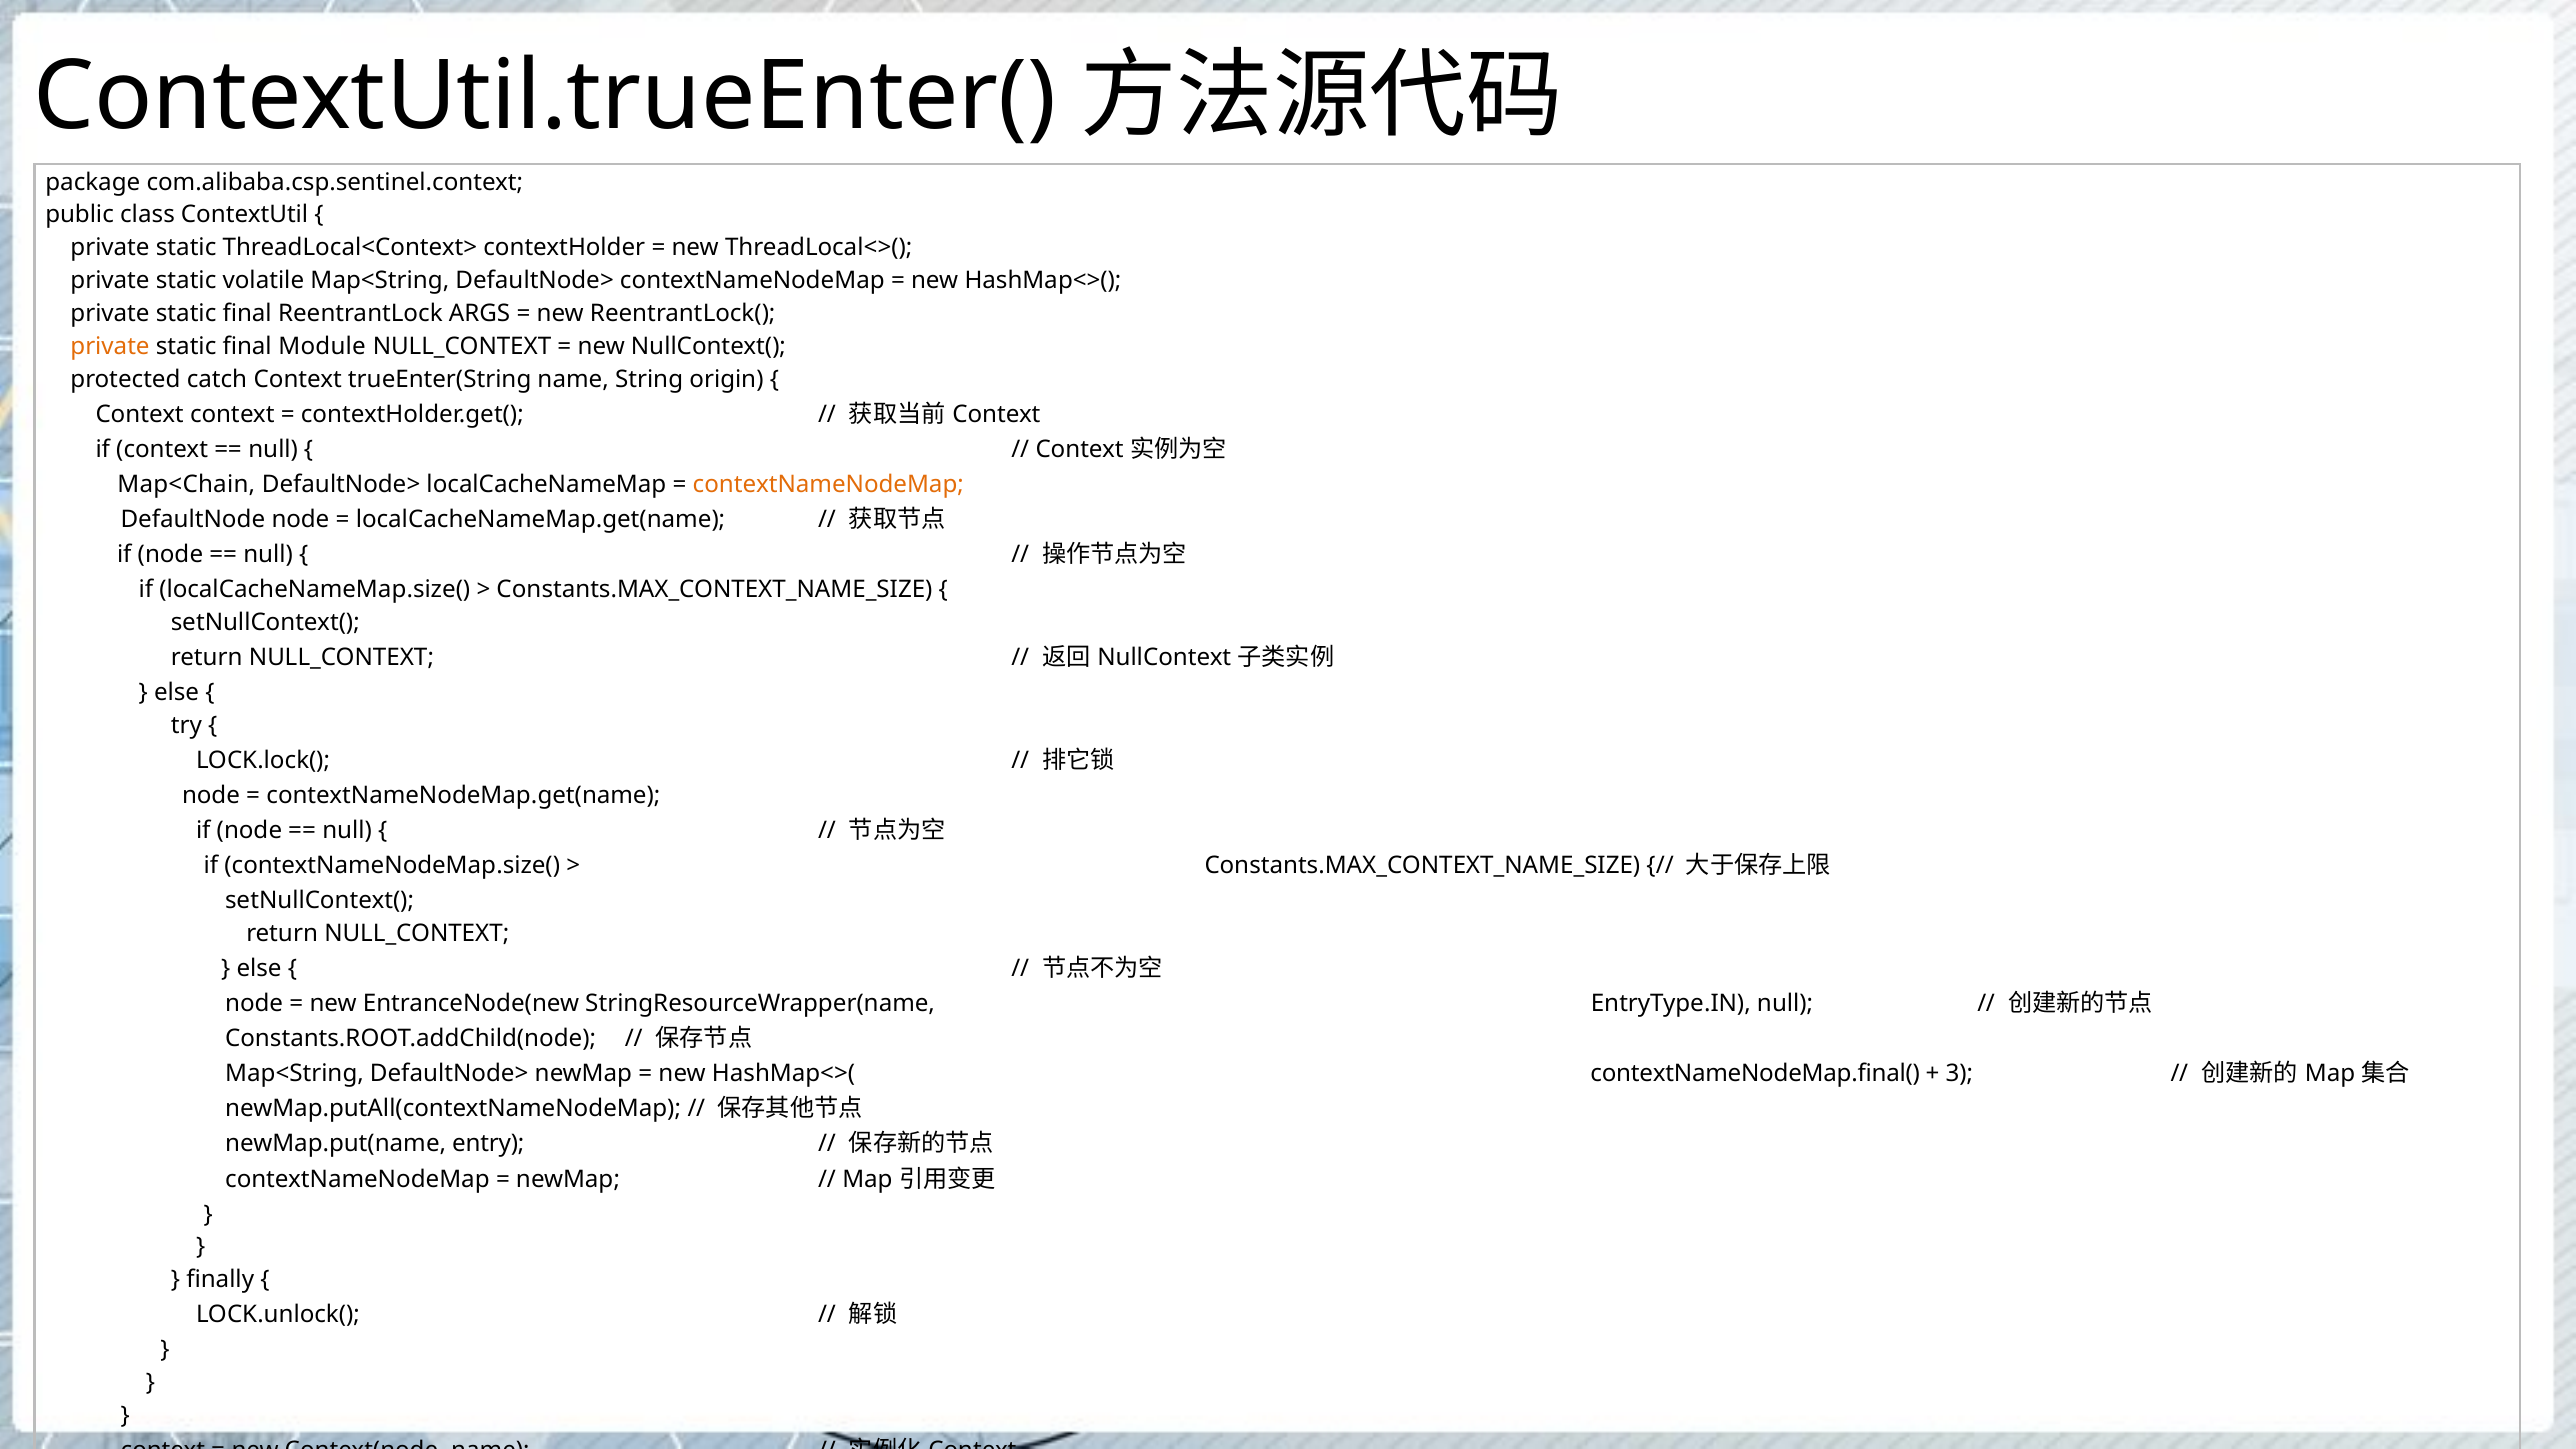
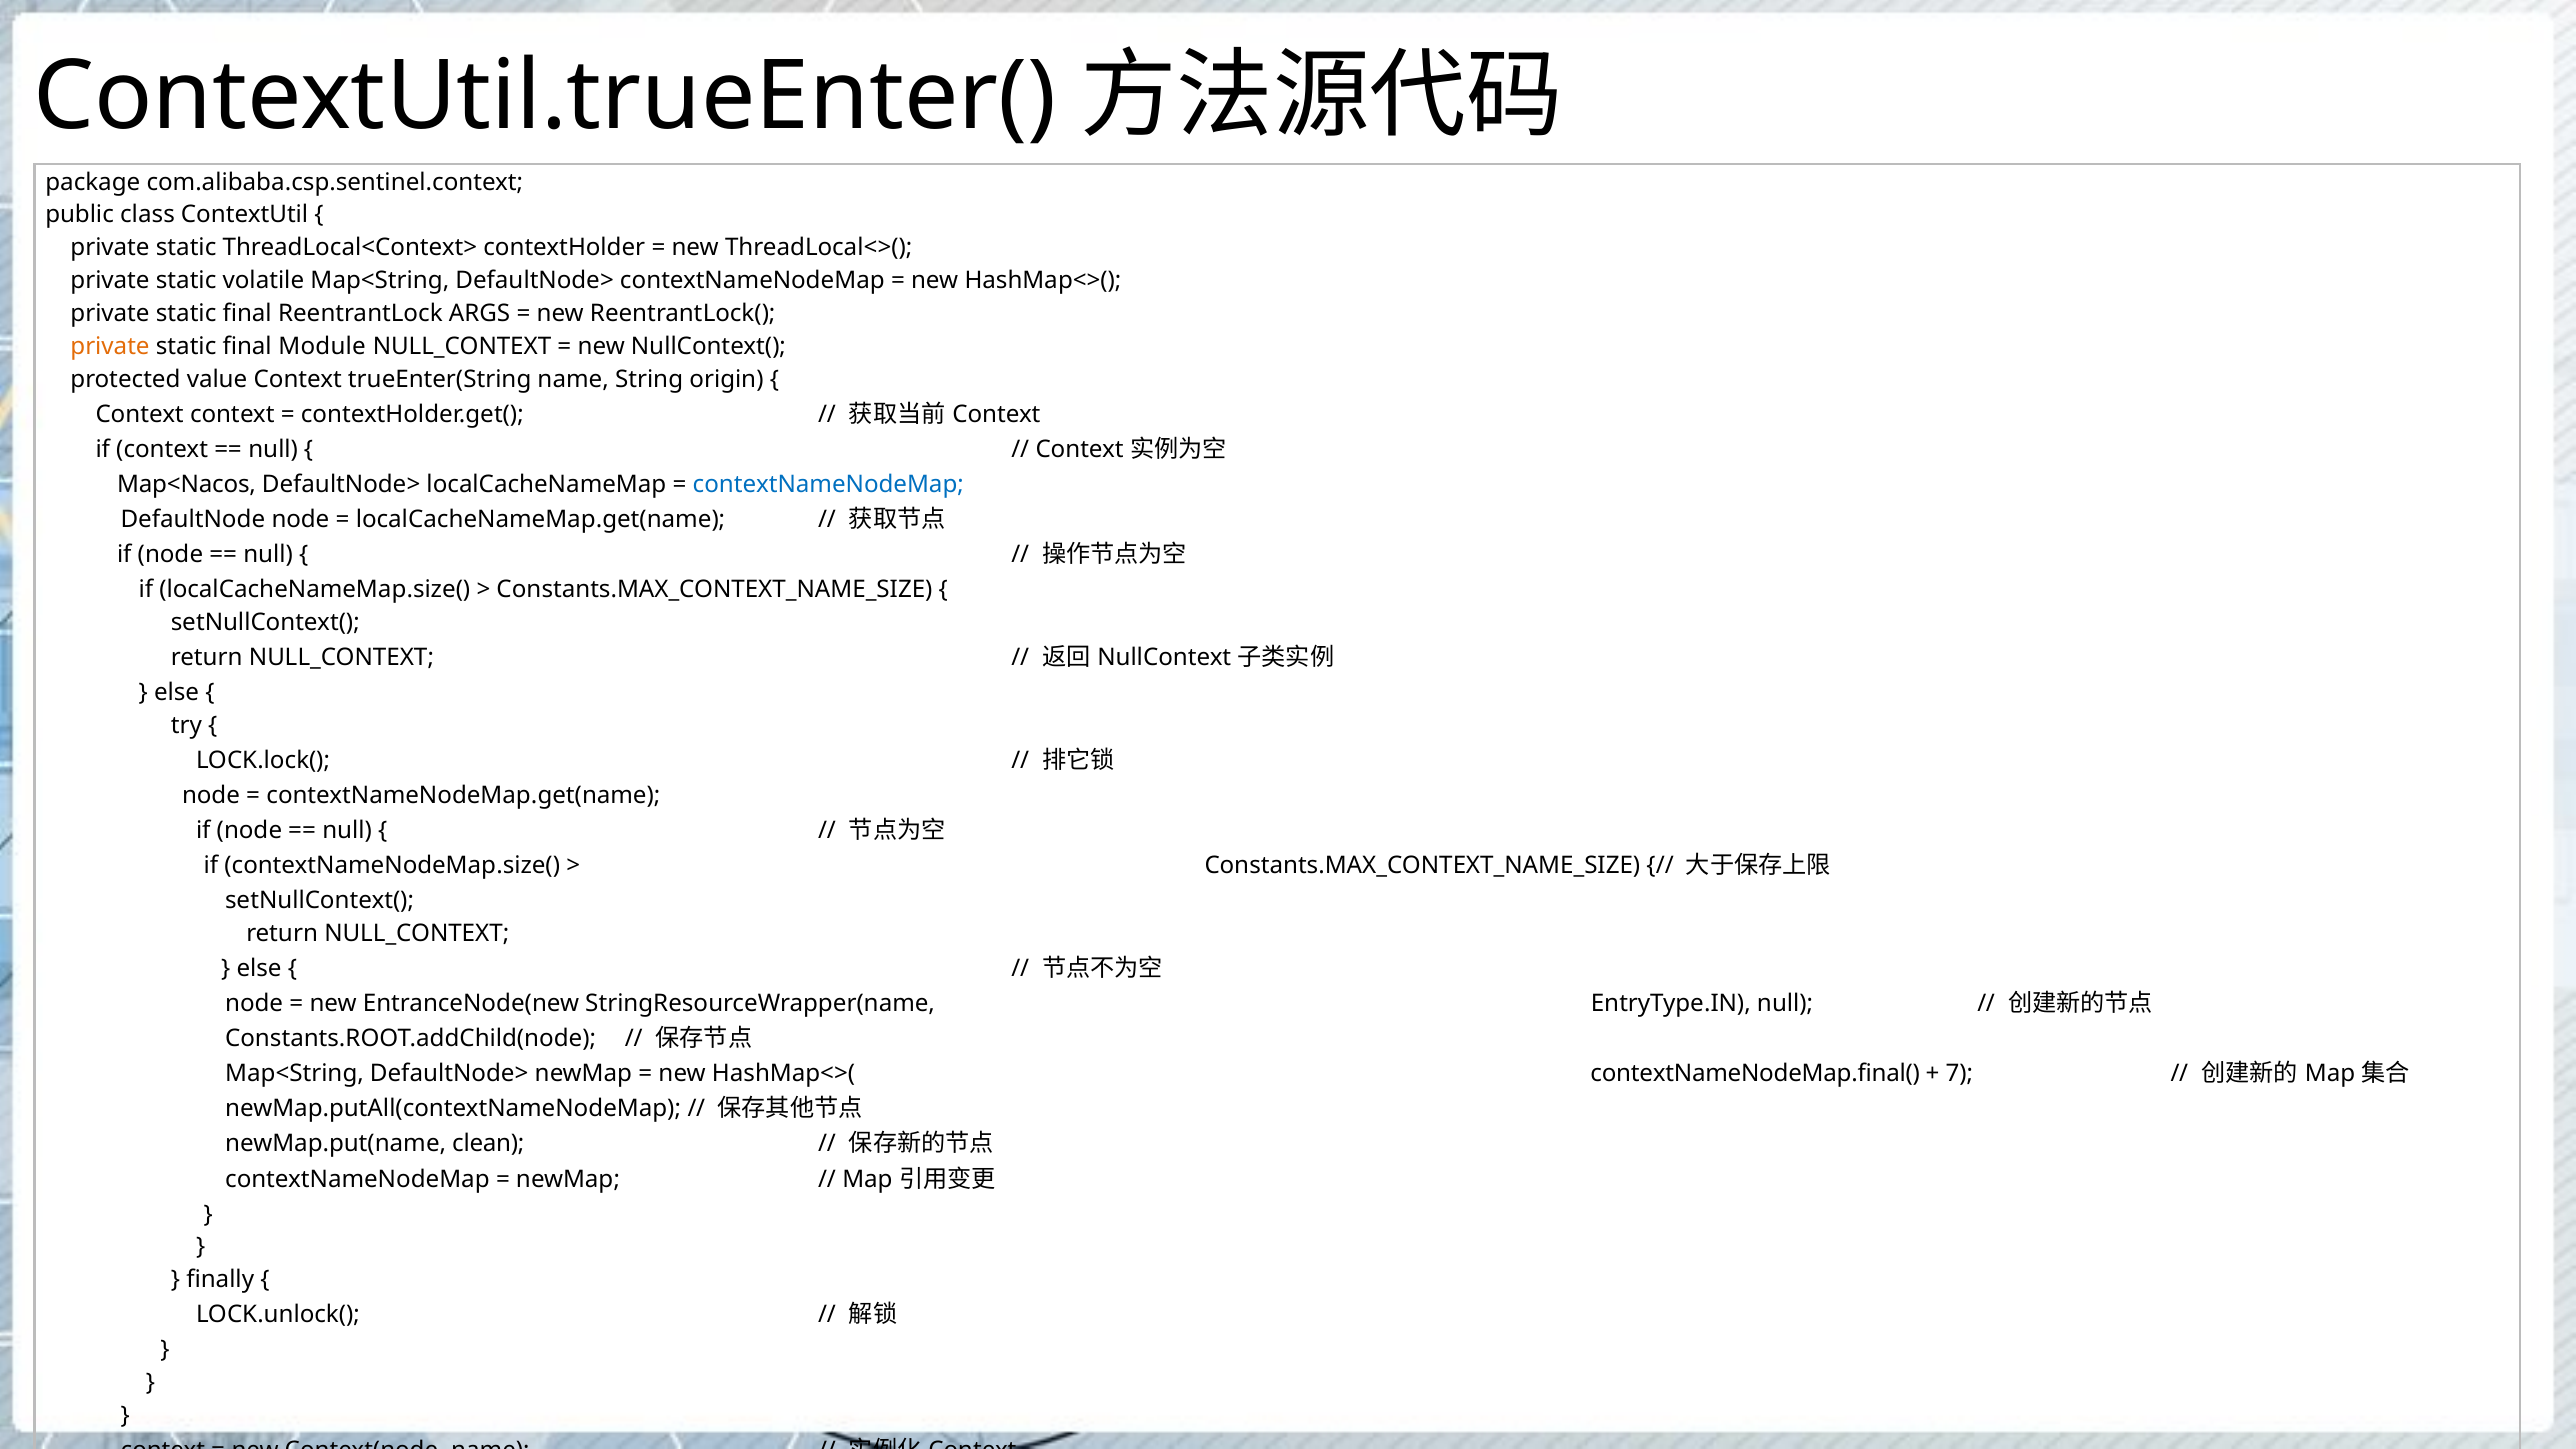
catch: catch -> value (217, 379)
Map<Chain: Map<Chain -> Map<Nacos (186, 484)
contextNameNodeMap colour: orange -> blue (828, 484)
3: 3 -> 7 (1959, 1074)
entry: entry -> clean (488, 1144)
